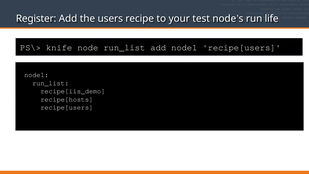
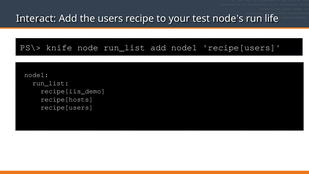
Register: Register -> Interact (36, 19)
